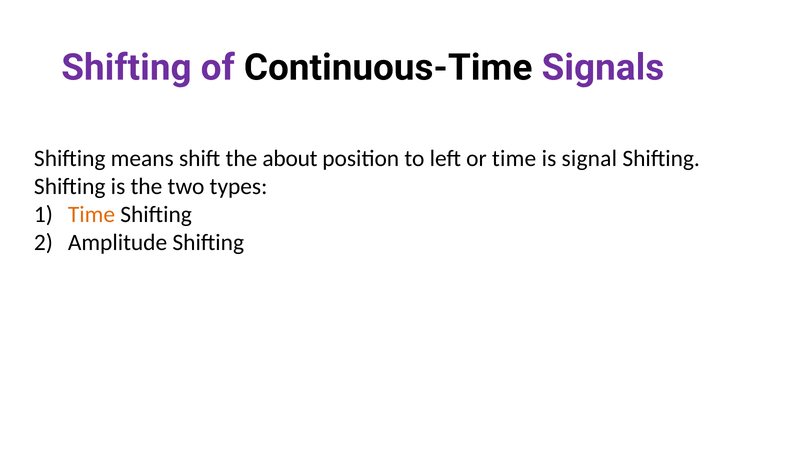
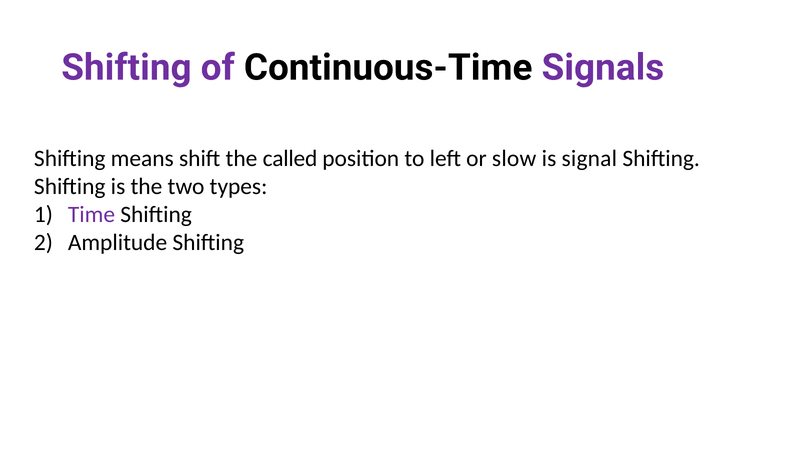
about: about -> called (290, 158)
or time: time -> slow (514, 158)
Time colour: orange -> purple (91, 215)
